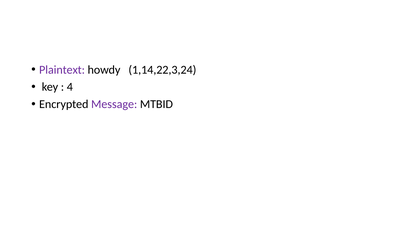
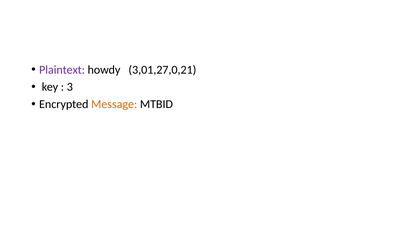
1,14,22,3,24: 1,14,22,3,24 -> 3,01,27,0,21 (162, 70)
4: 4 -> 3 (70, 87)
Message colour: purple -> orange (114, 104)
